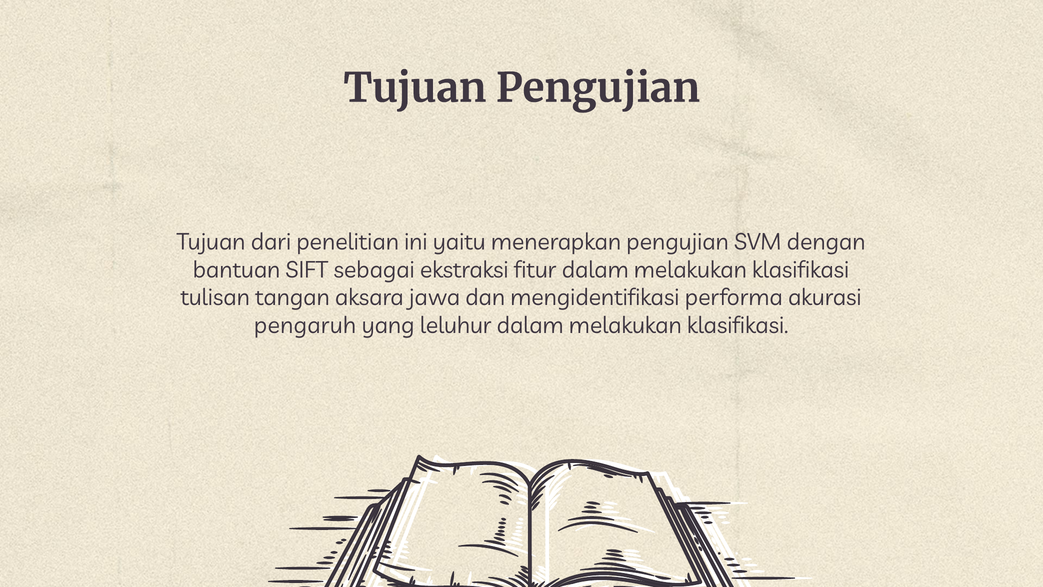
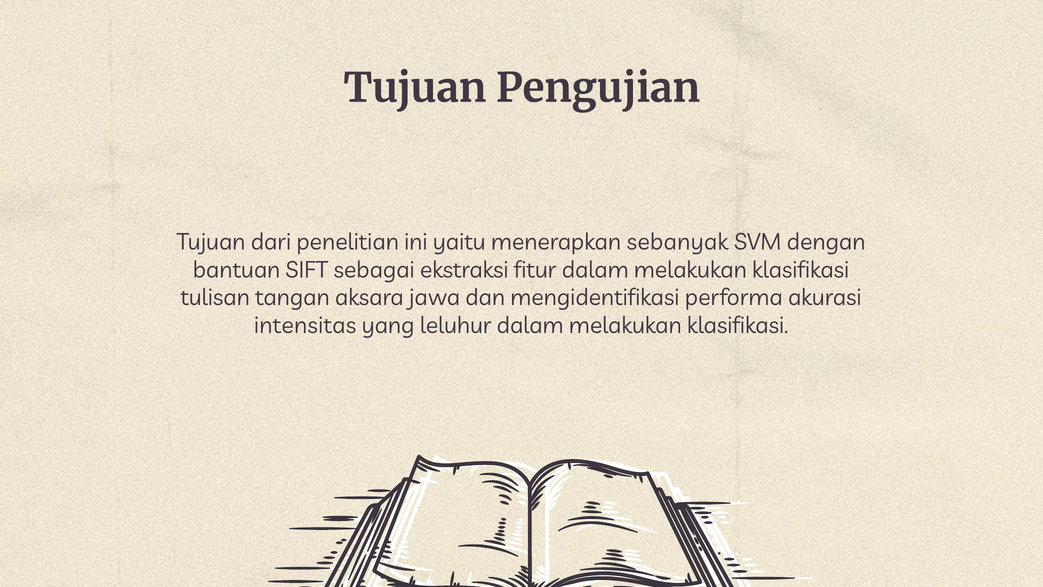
menerapkan pengujian: pengujian -> sebanyak (677, 242)
pengaruh: pengaruh -> intensitas (305, 325)
